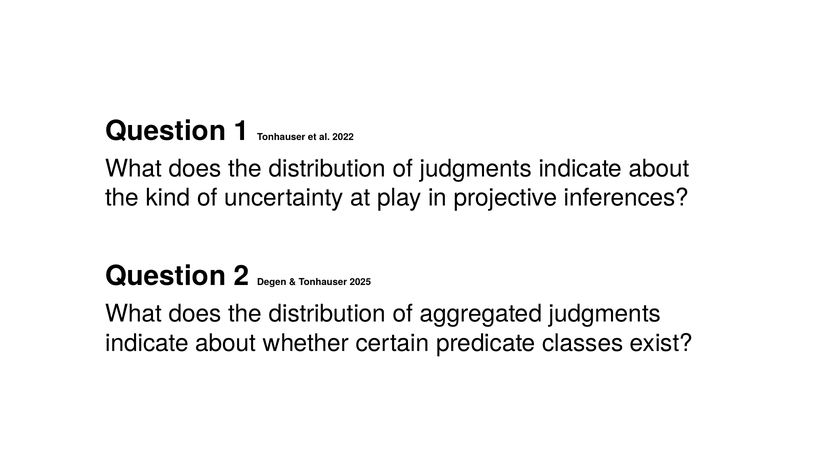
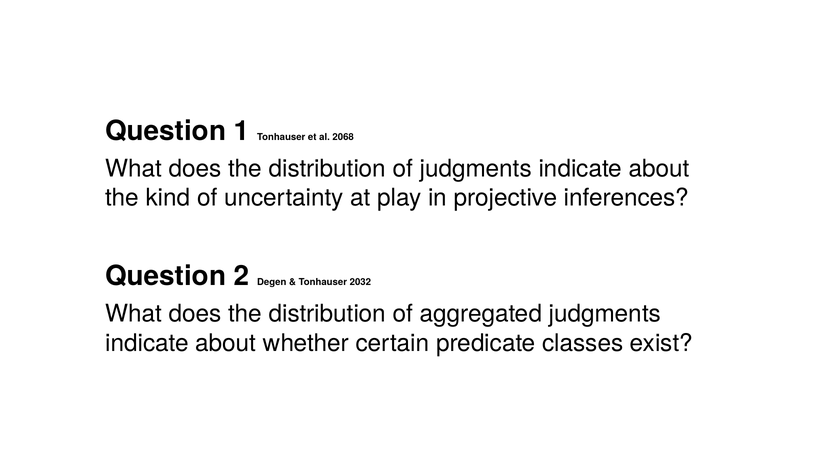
2022: 2022 -> 2068 (343, 137)
2025: 2025 -> 2032 (360, 283)
